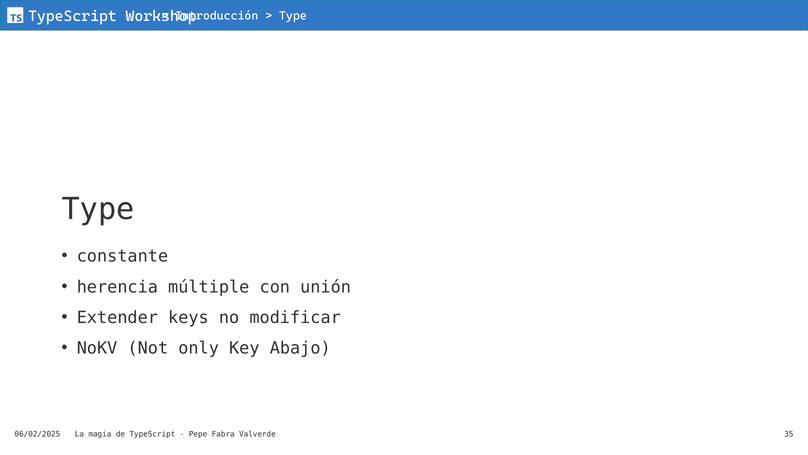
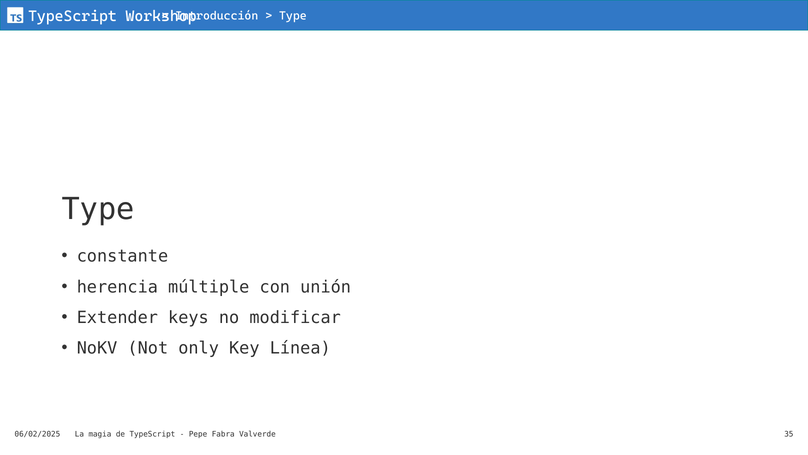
Abajo: Abajo -> Línea (300, 348)
